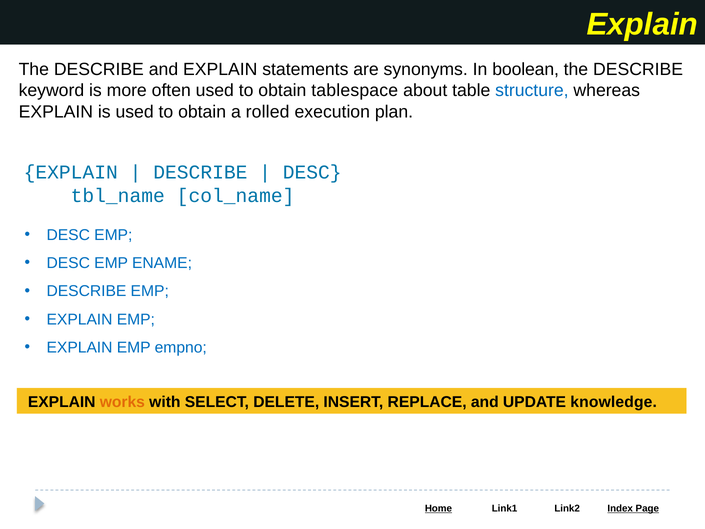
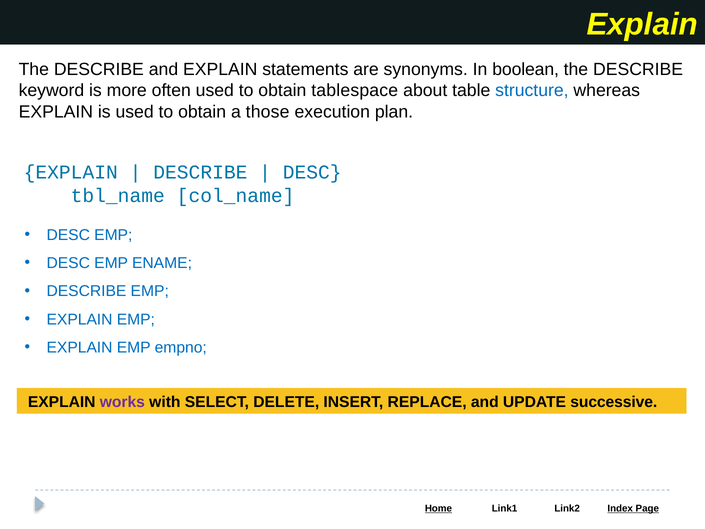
rolled: rolled -> those (268, 112)
works colour: orange -> purple (122, 402)
knowledge: knowledge -> successive (614, 402)
